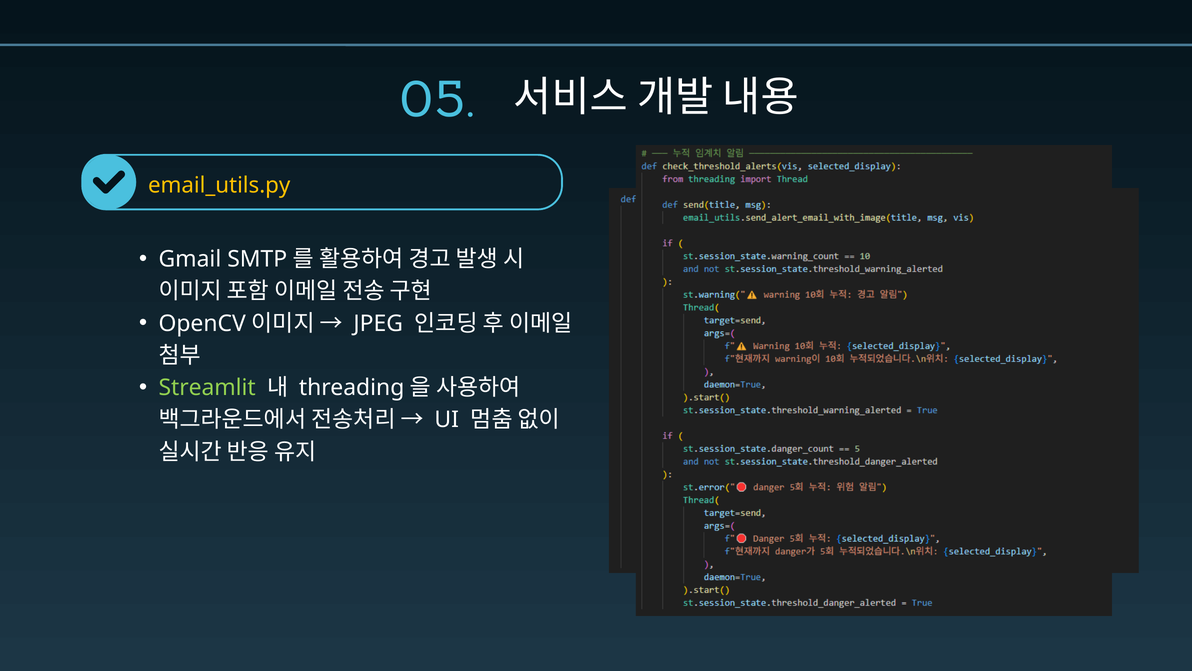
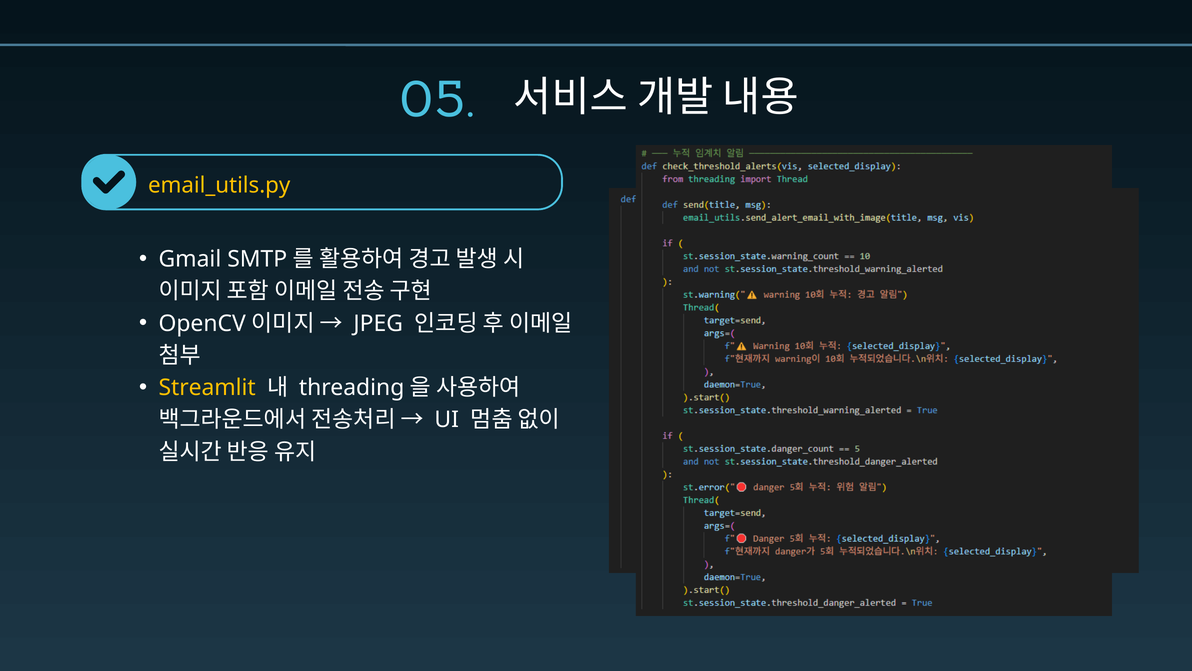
Streamlit colour: light green -> yellow (207, 387)
